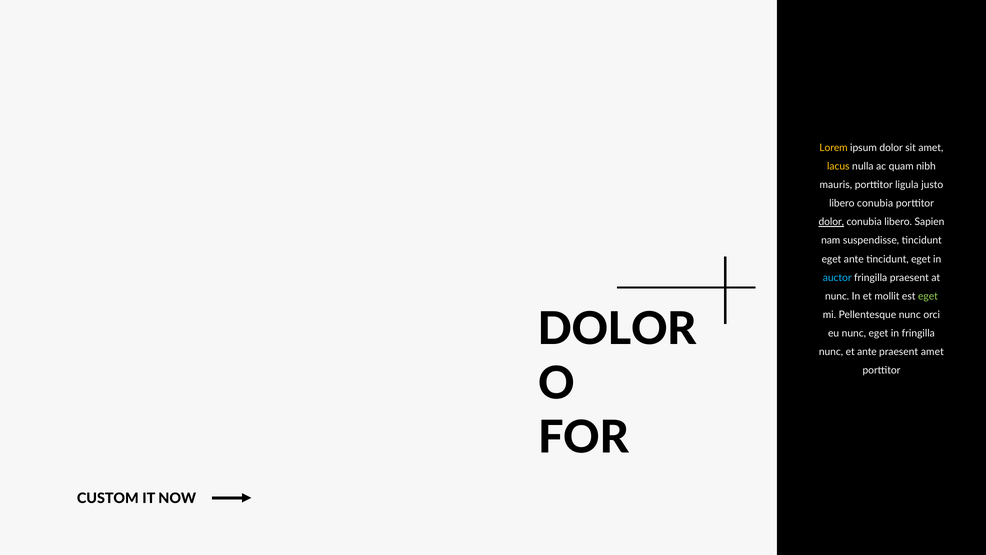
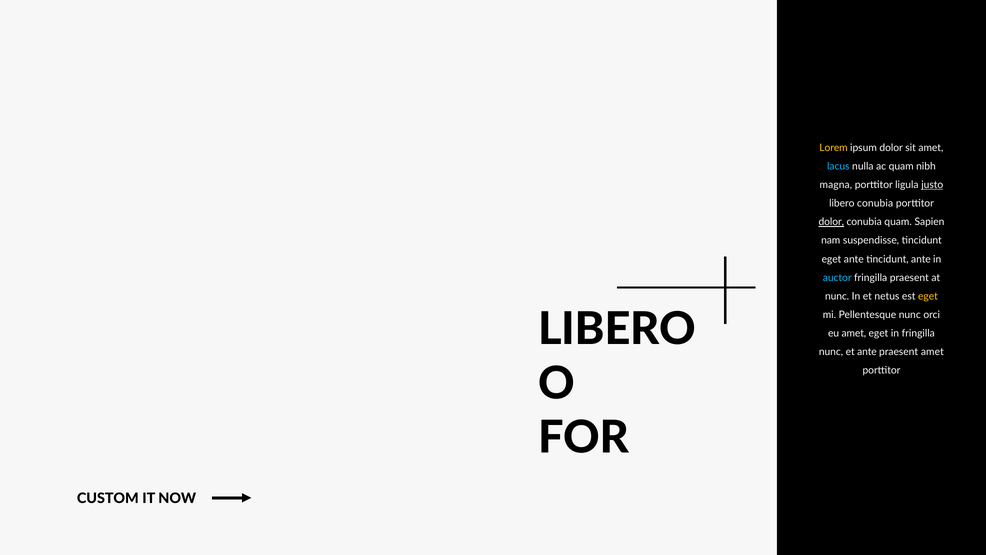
lacus colour: yellow -> light blue (838, 166)
mauris: mauris -> magna (836, 185)
justo underline: none -> present (932, 185)
conubia libero: libero -> quam (898, 222)
ante tincidunt eget: eget -> ante (921, 259)
mollit: mollit -> netus (887, 296)
eget colour: light green -> yellow (928, 296)
DOLOR: DOLOR -> LIBERO (617, 329)
eu nunc: nunc -> amet (854, 333)
